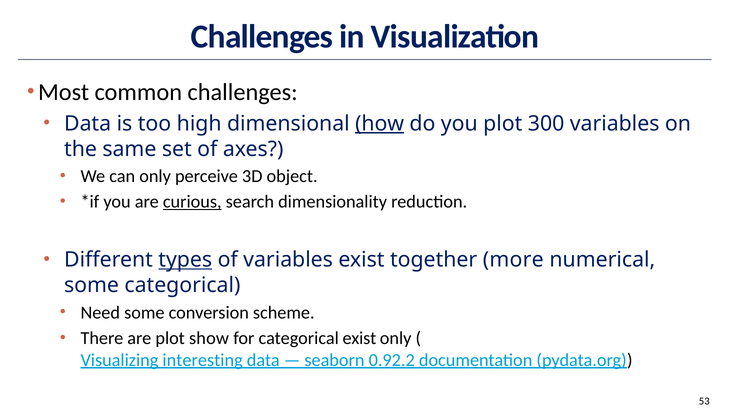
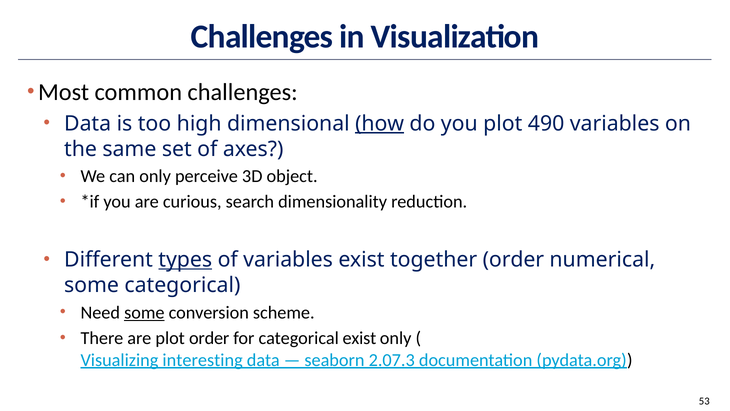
300: 300 -> 490 (546, 123)
curious underline: present -> none (192, 202)
together more: more -> order (513, 260)
some underline: none -> present (144, 312)
plot show: show -> order (209, 338)
0.92.2: 0.92.2 -> 2.07.3 (392, 360)
